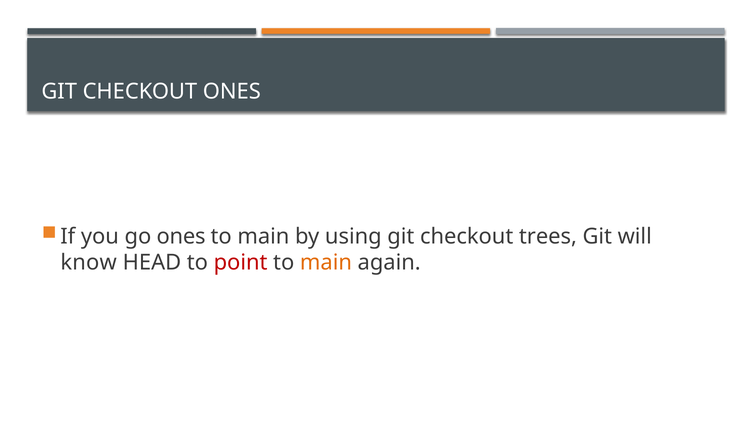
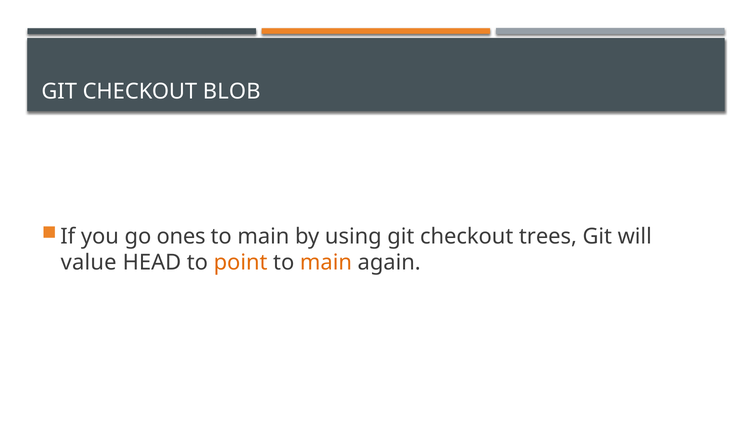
CHECKOUT ONES: ONES -> BLOB (232, 91)
know: know -> value (89, 263)
point colour: red -> orange (241, 263)
